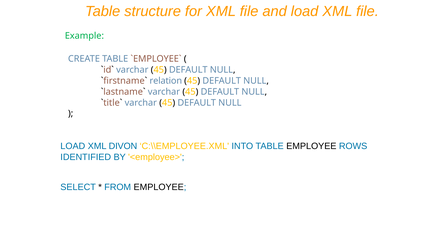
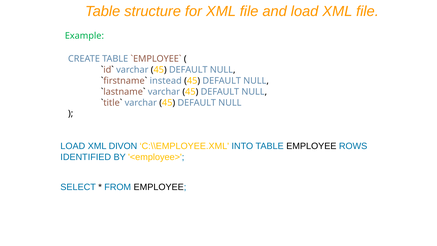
relation: relation -> instead (166, 81)
